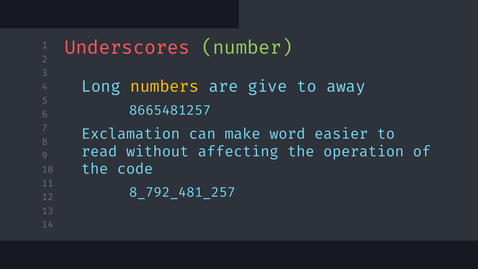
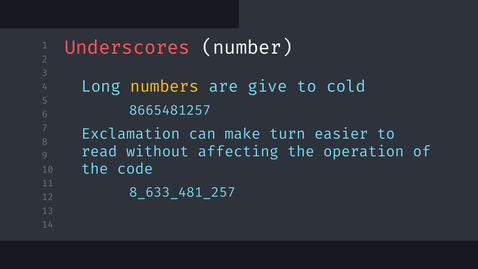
number colour: light green -> white (247, 48)
away: away -> cold (346, 86)
word: word -> turn (287, 134)
8_792_481_257: 8_792_481_257 -> 8_633_481_257 (182, 192)
